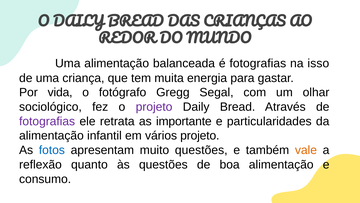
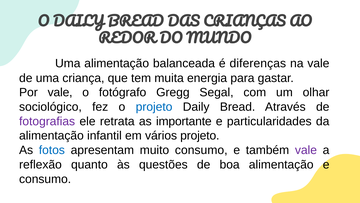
é fotografias: fotografias -> diferenças (258, 63)
na isso: isso -> vale (318, 63)
Por vida: vida -> vale (60, 92)
projeto colour: purple -> blue (154, 107)
muito questões: questões -> consumo (201, 150)
vale colour: orange -> purple (306, 150)
